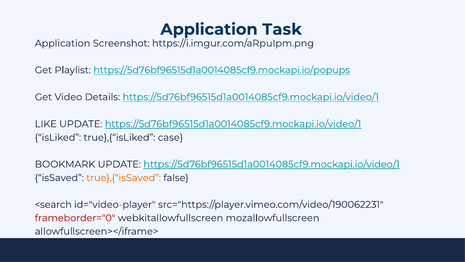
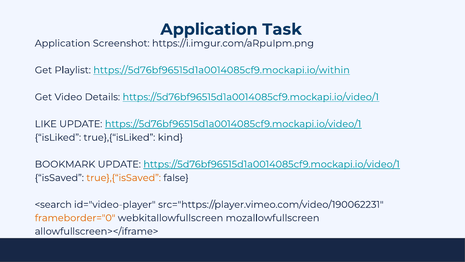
https://5d76bf96515d1a0014085cf9.mockapi.io/popups: https://5d76bf96515d1a0014085cf9.mockapi.io/popups -> https://5d76bf96515d1a0014085cf9.mockapi.io/within (222, 70)
case: case -> kind (170, 137)
frameborder="0 colour: red -> orange (75, 218)
